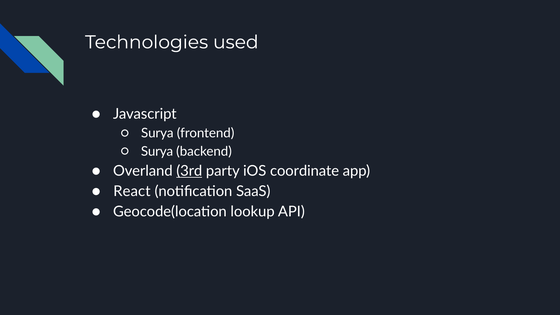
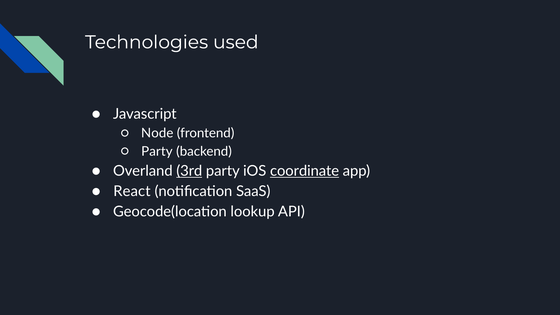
Surya: Surya -> Node (157, 133)
Surya: Surya -> Party (157, 151)
coordinate underline: none -> present (305, 171)
